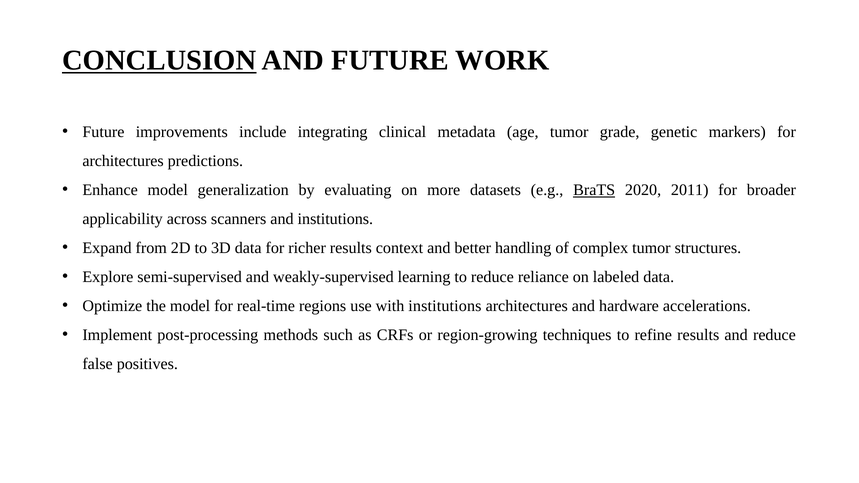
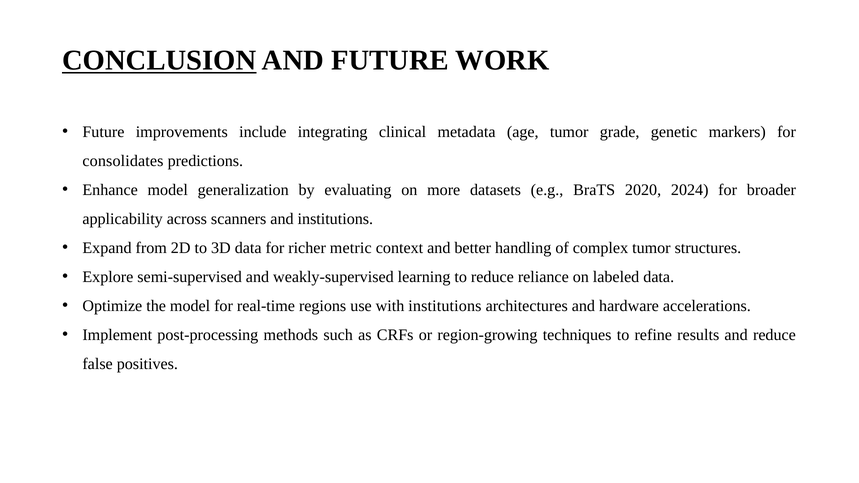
architectures: architectures -> consolidates (123, 161)
BraTS underline: present -> none (594, 190)
2011: 2011 -> 2024 (690, 190)
richer results: results -> metric (351, 248)
